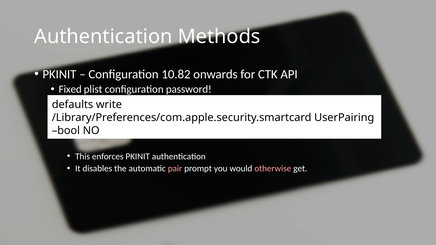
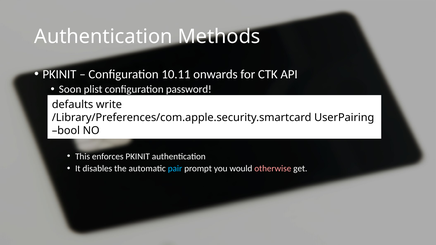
10.82: 10.82 -> 10.11 (176, 74)
Fixed: Fixed -> Soon (70, 89)
pair colour: pink -> light blue (175, 169)
